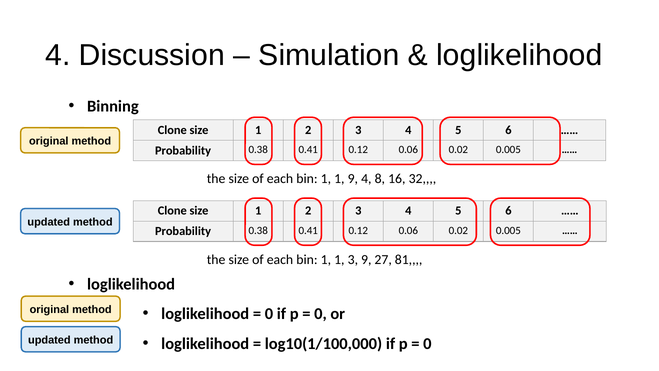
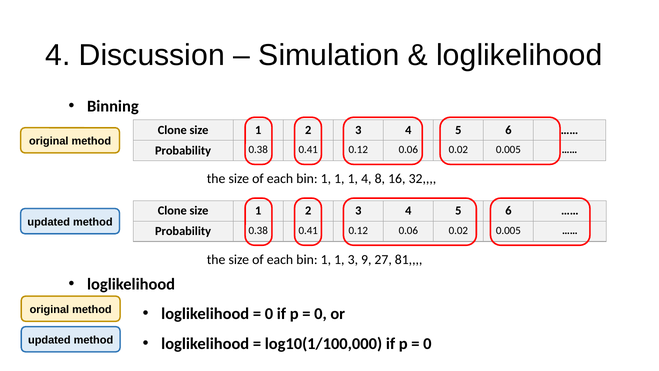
1 1 9: 9 -> 1 (353, 179)
